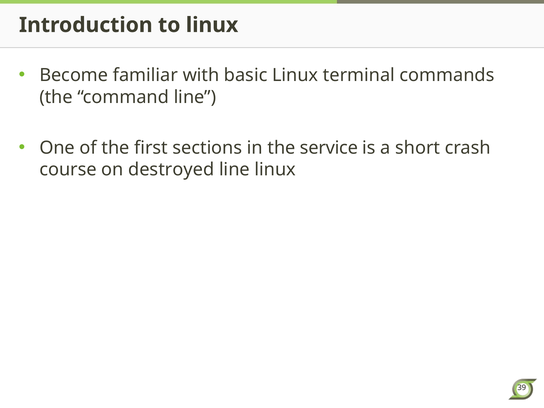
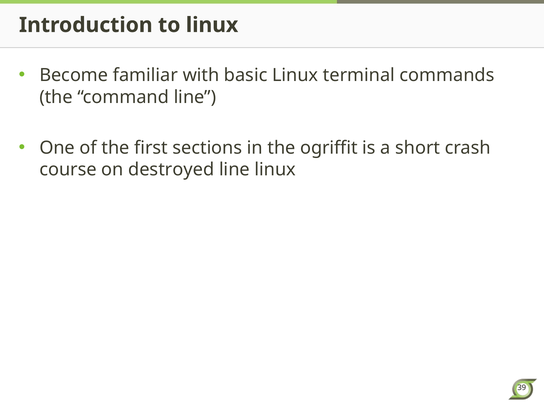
service: service -> ogriffit (329, 148)
